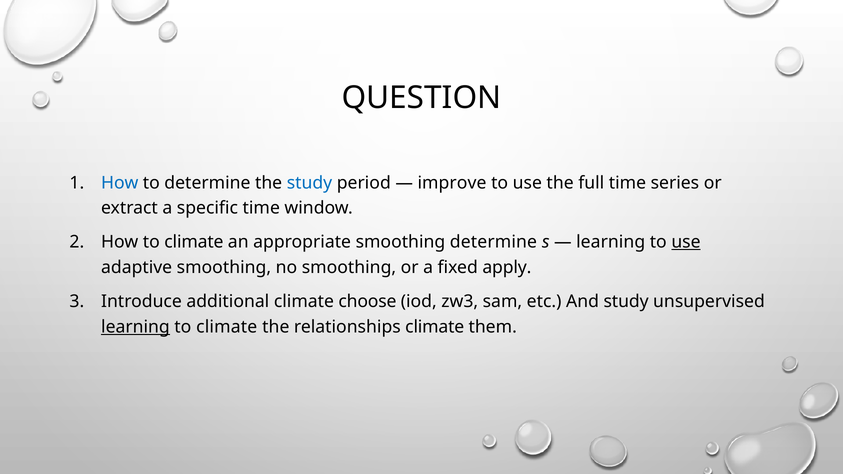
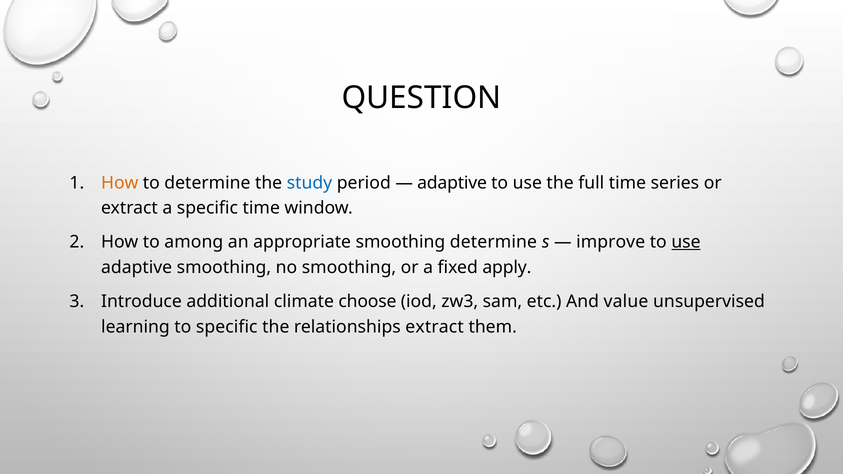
How colour: blue -> orange (120, 183)
improve: improve -> adaptive (452, 183)
How to climate: climate -> among (194, 242)
learning: learning -> improve (611, 242)
And study: study -> value (626, 302)
learning underline: present -> none (135, 327)
climate: climate -> specific (227, 327)
relationships climate: climate -> extract (435, 327)
